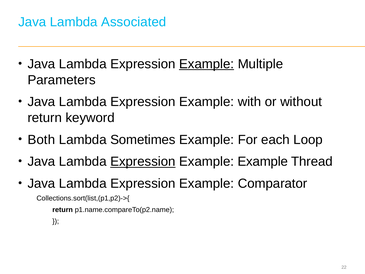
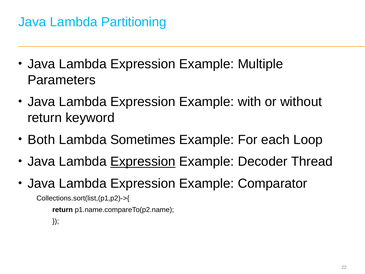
Associated: Associated -> Partitioning (134, 22)
Example underline: present -> none (207, 64)
Example Example: Example -> Decoder (263, 161)
